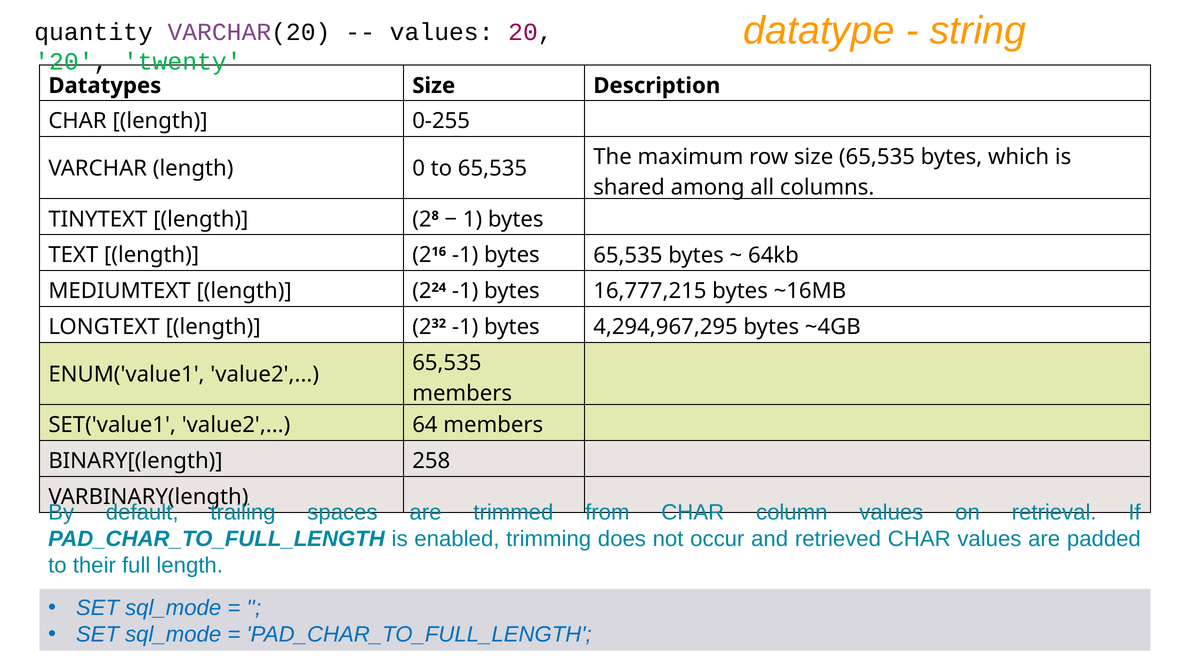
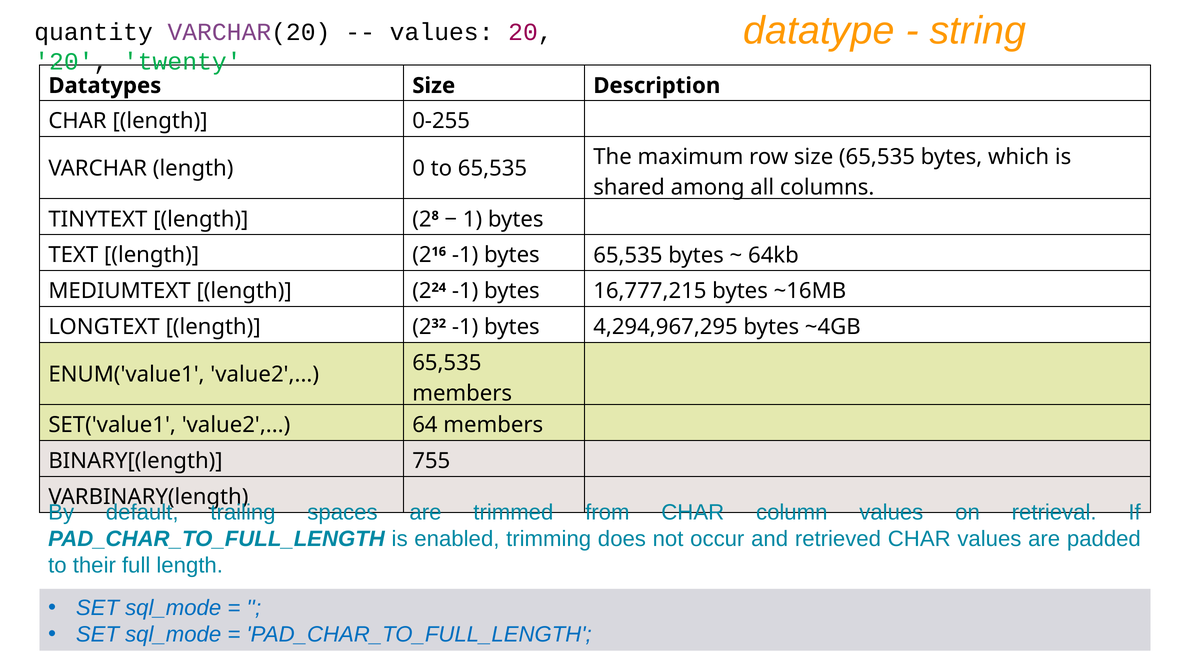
258: 258 -> 755 (431, 461)
